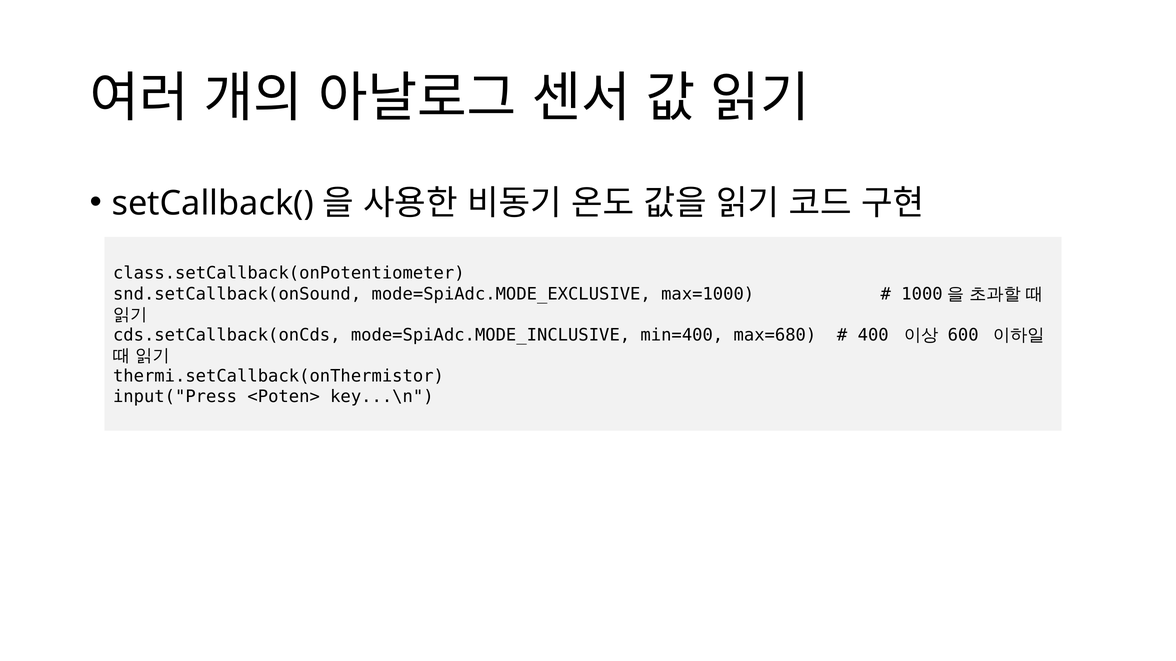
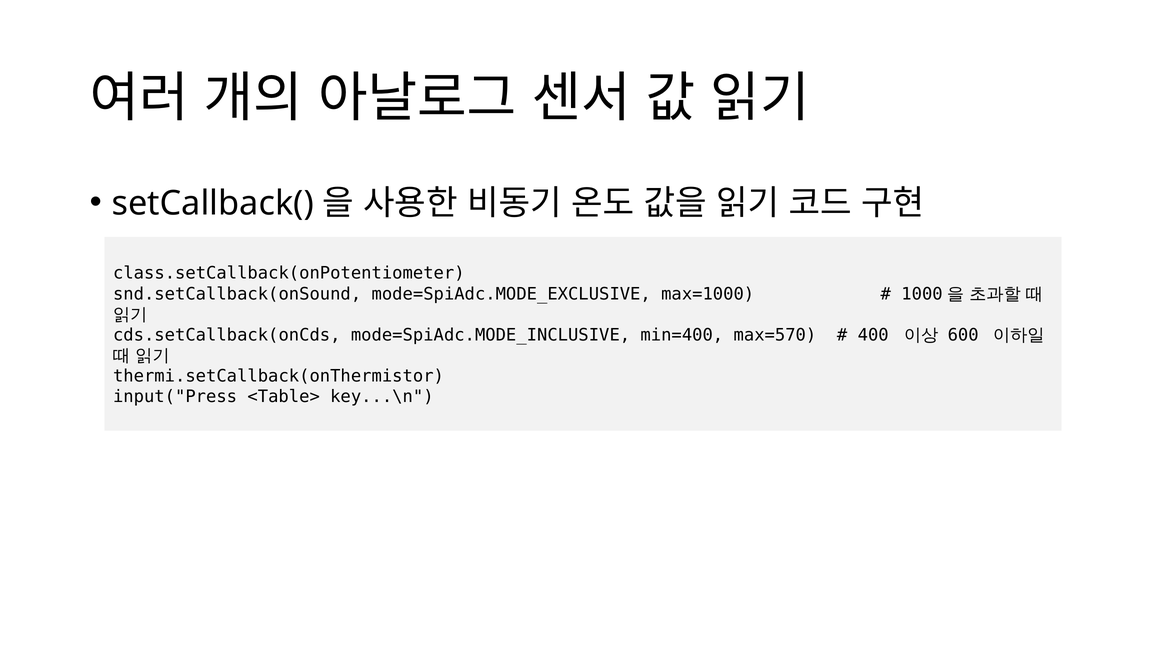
max=680: max=680 -> max=570 (775, 335)
<Poten>: <Poten> -> <Table> (284, 397)
